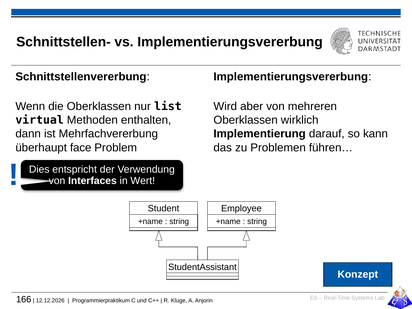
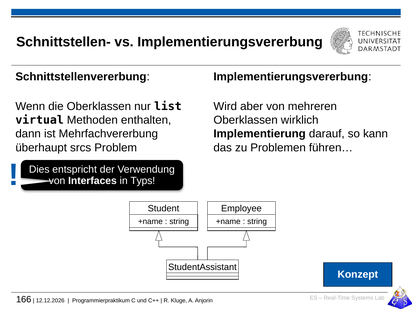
face: face -> srcs (81, 148)
Wert: Wert -> Typs (143, 181)
